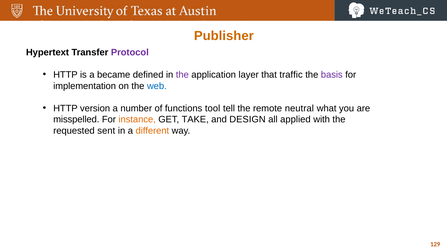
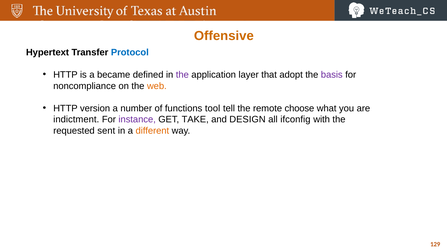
Publisher: Publisher -> Offensive (224, 36)
Protocol colour: purple -> blue (130, 52)
traffic: traffic -> adopt (291, 75)
implementation: implementation -> noncompliance (85, 86)
web colour: blue -> orange (157, 86)
neutral: neutral -> choose (299, 108)
misspelled: misspelled -> indictment (76, 119)
instance colour: orange -> purple (137, 119)
applied: applied -> ifconfig (295, 119)
